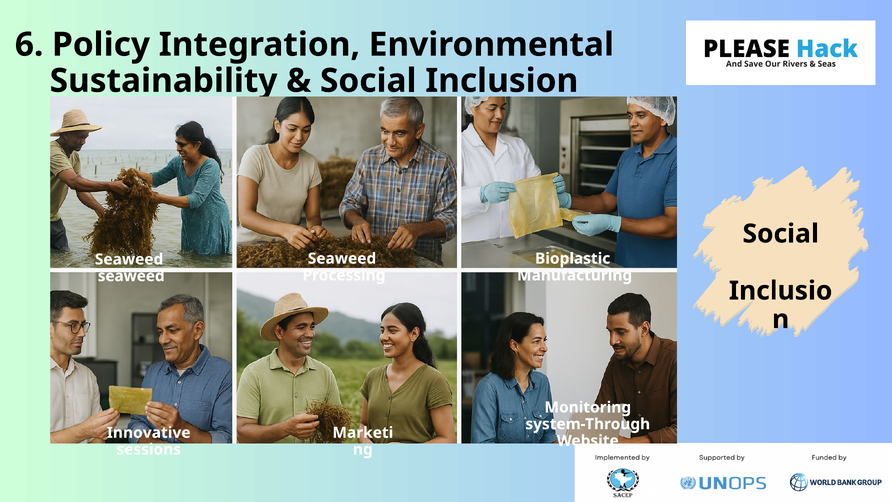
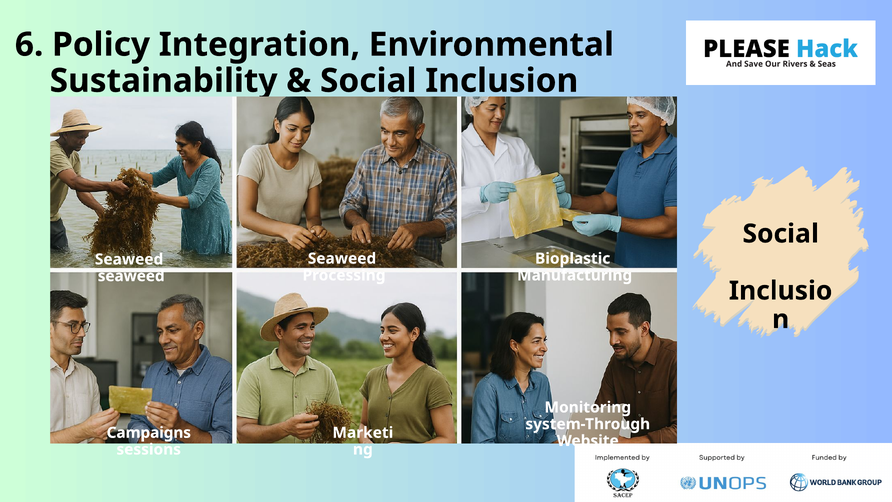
Innovative: Innovative -> Campaigns (149, 433)
